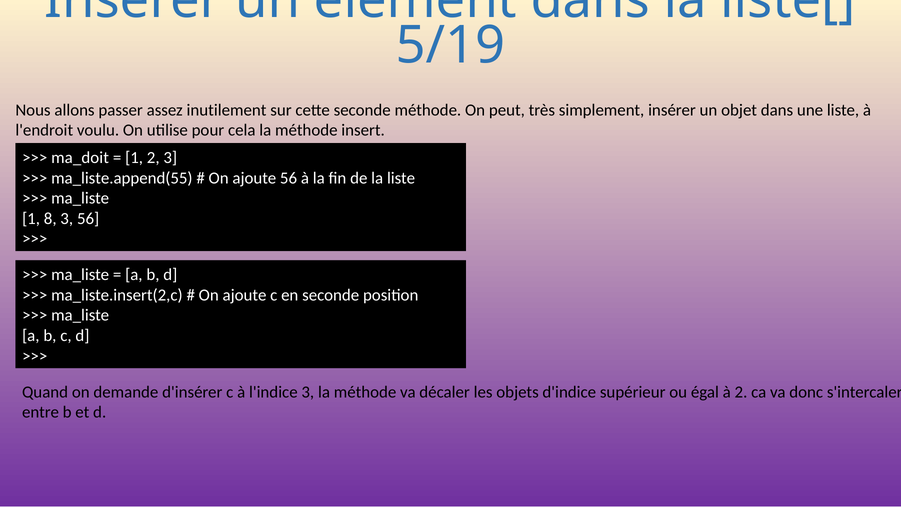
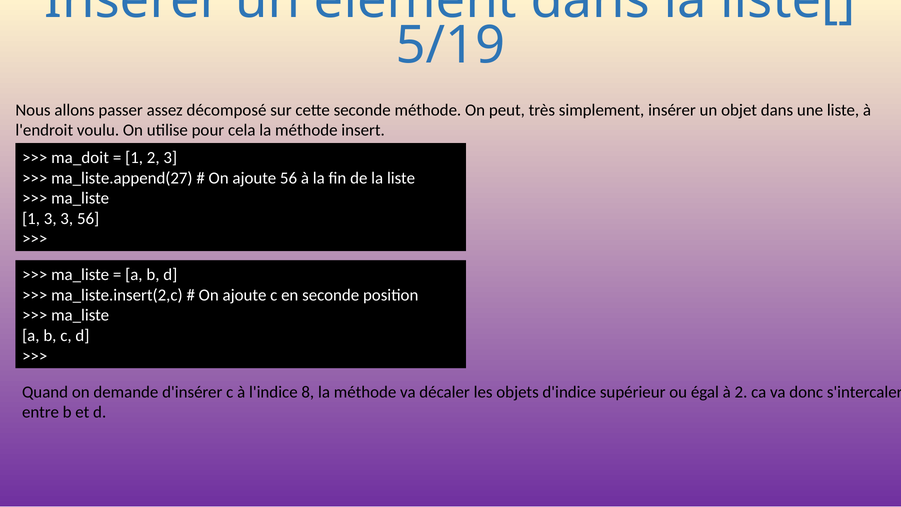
inutilement: inutilement -> décomposé (227, 110)
ma_liste.append(55: ma_liste.append(55 -> ma_liste.append(27 (122, 178)
1 8: 8 -> 3 (50, 218)
l'indice 3: 3 -> 8 (308, 392)
